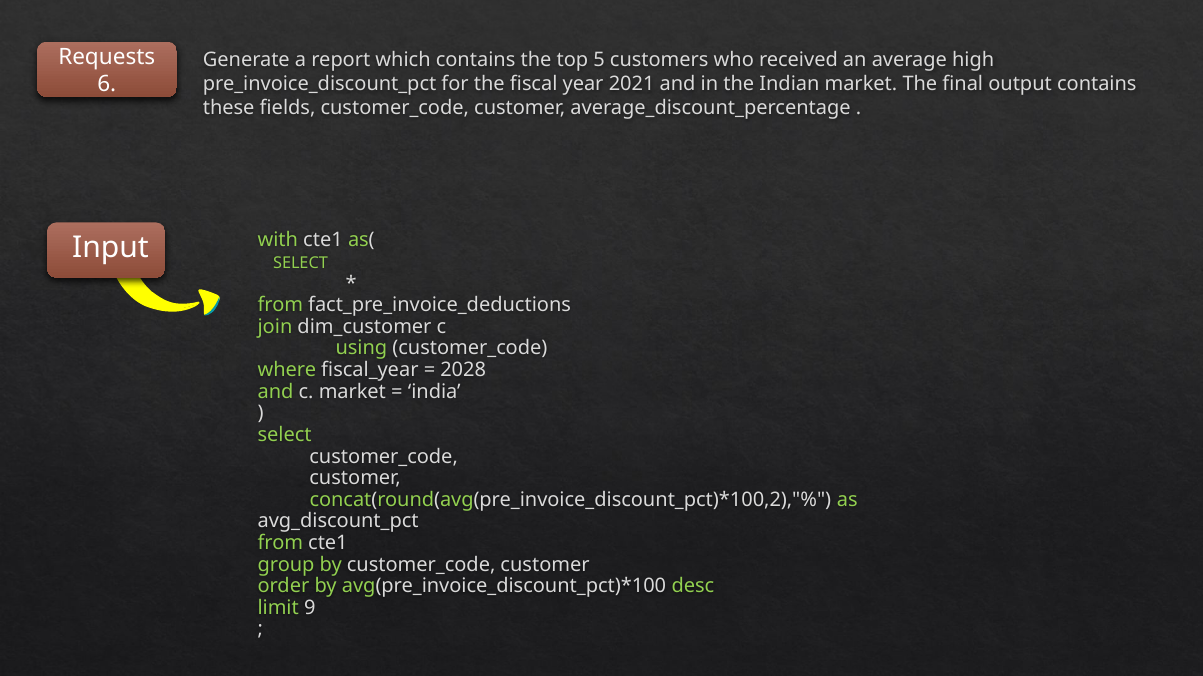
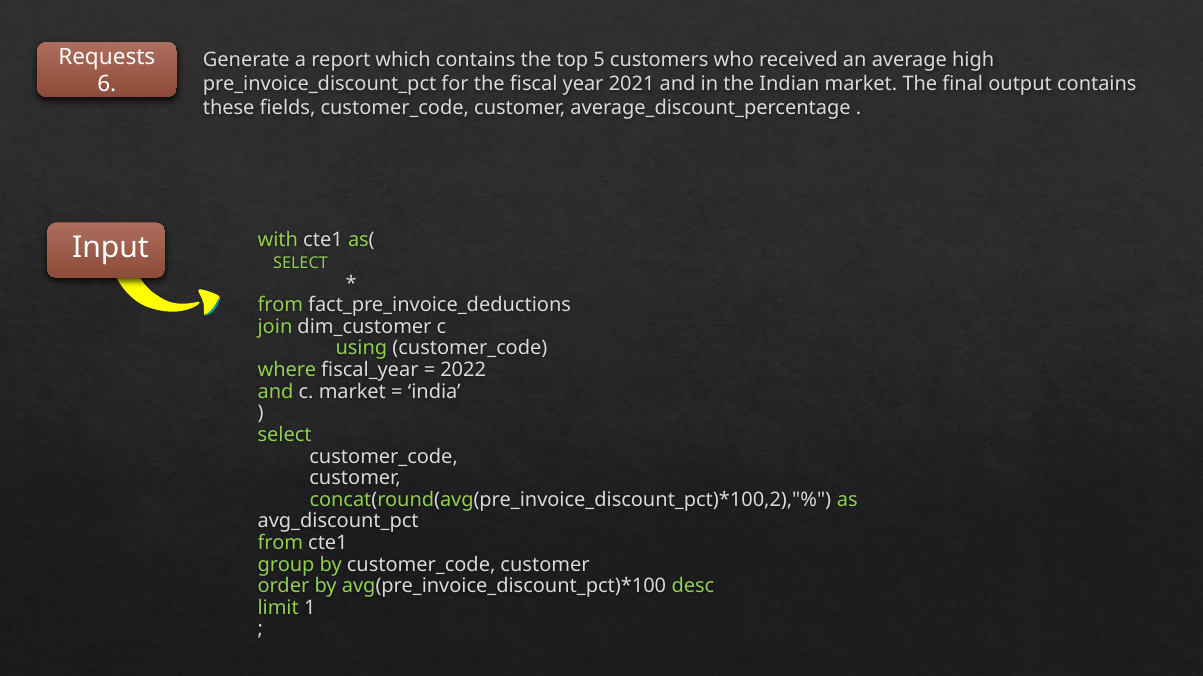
2028: 2028 -> 2022 (463, 370)
9: 9 -> 1 (310, 608)
